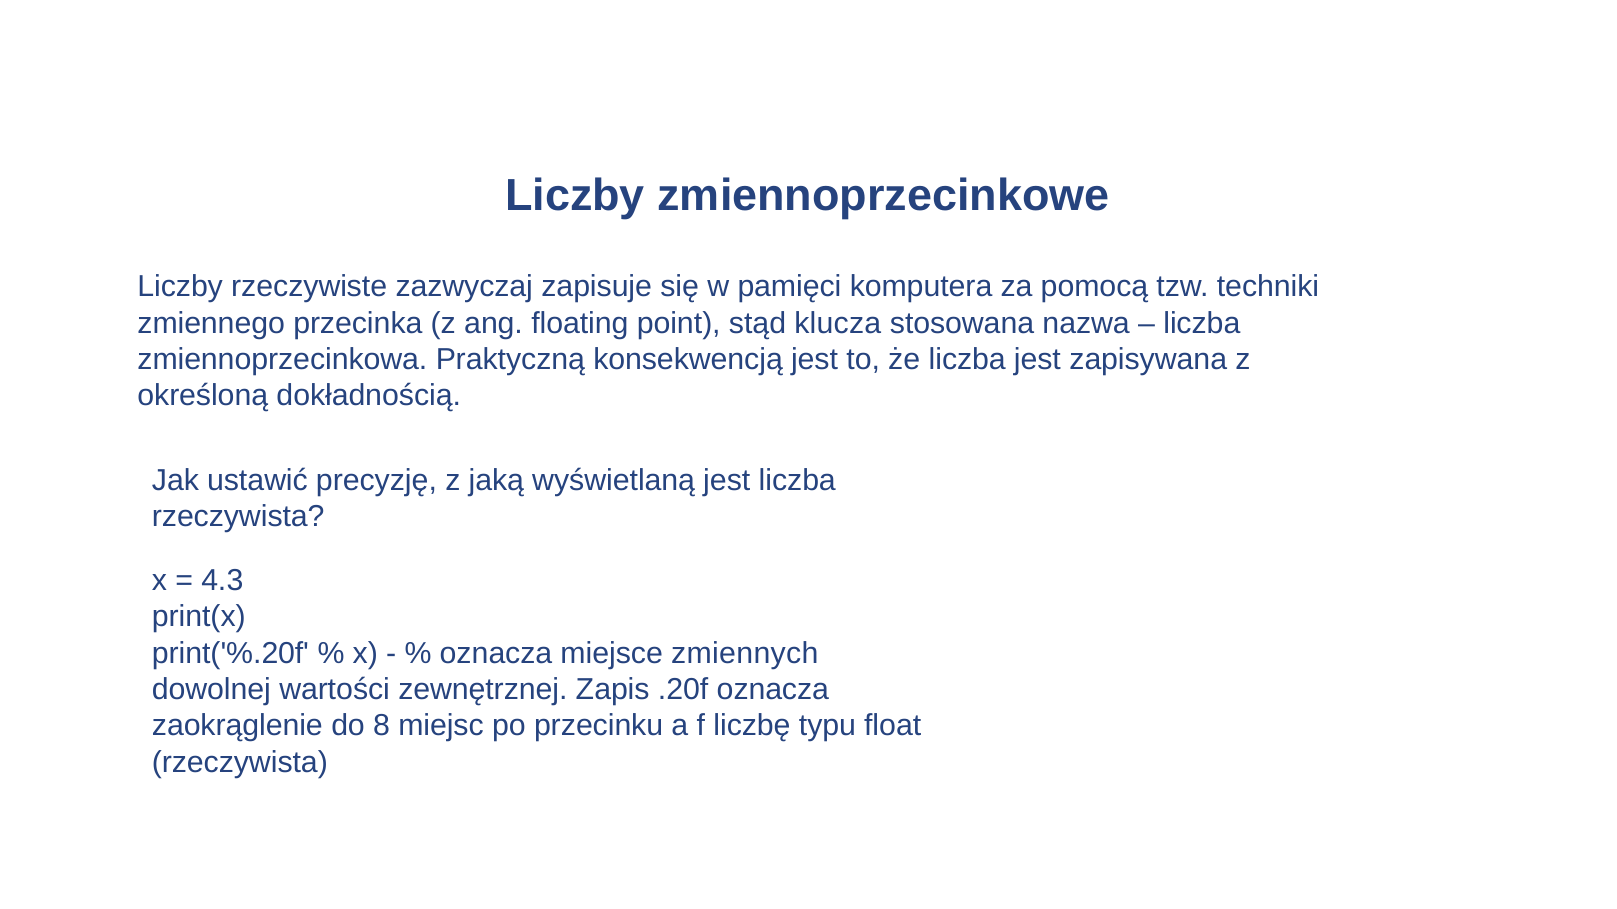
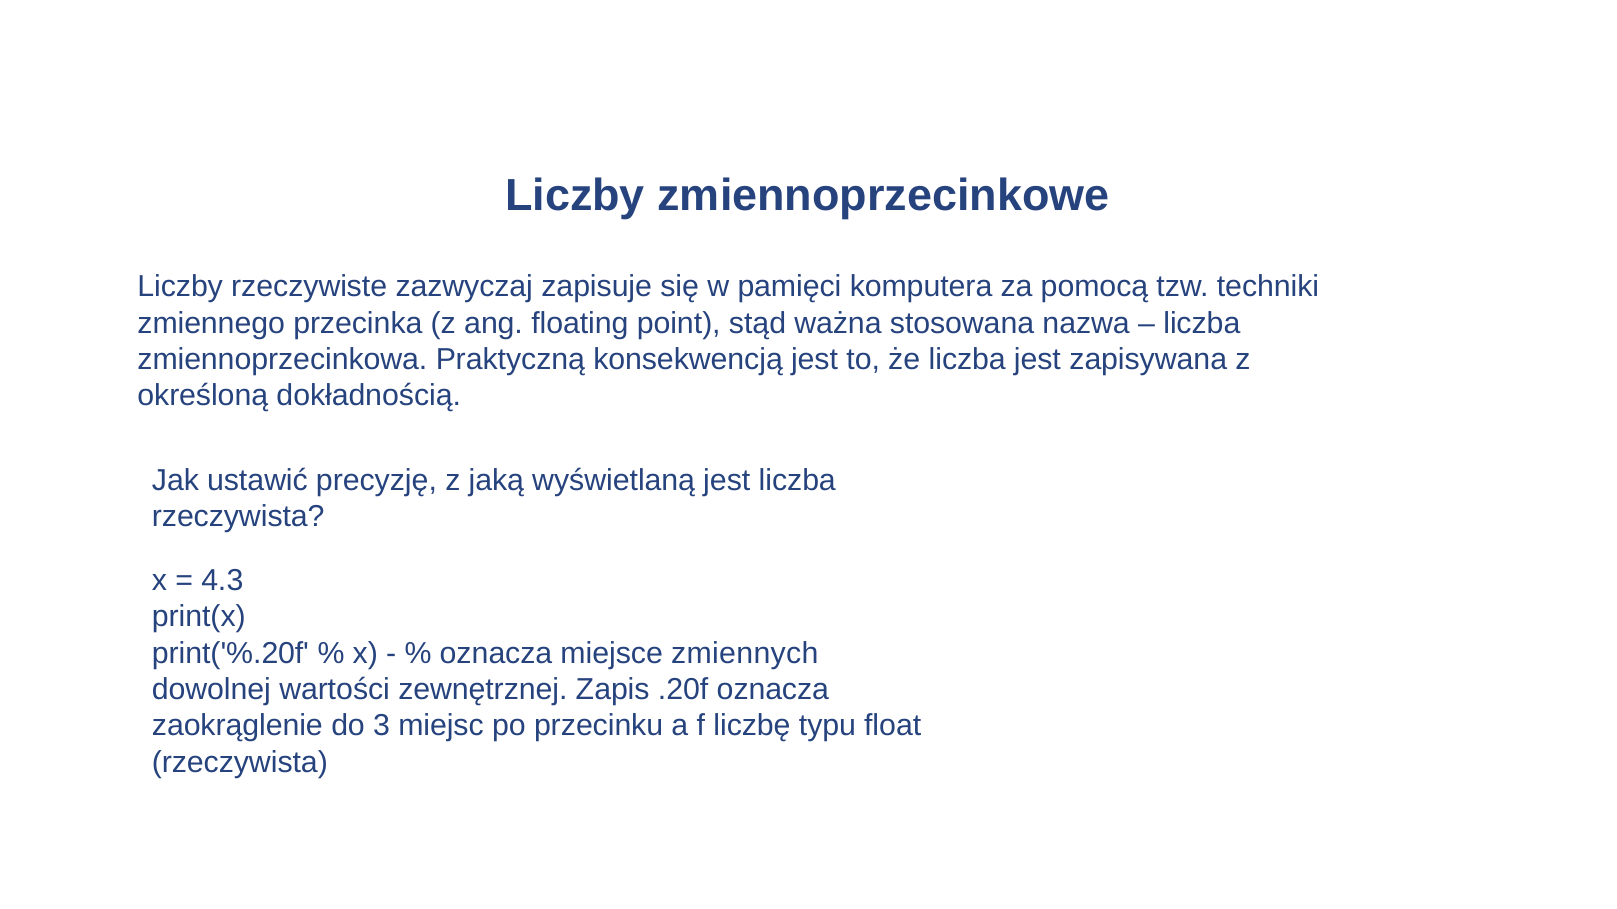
klucza: klucza -> ważna (838, 323)
8: 8 -> 3 (381, 726)
